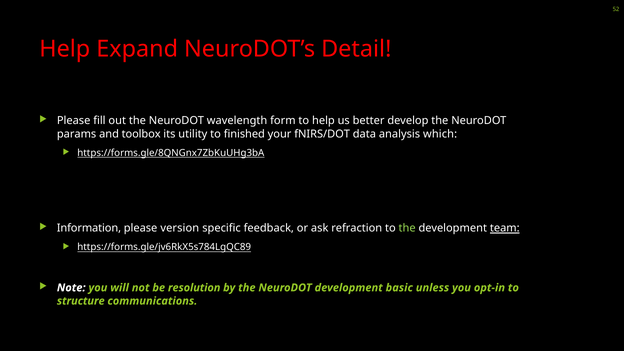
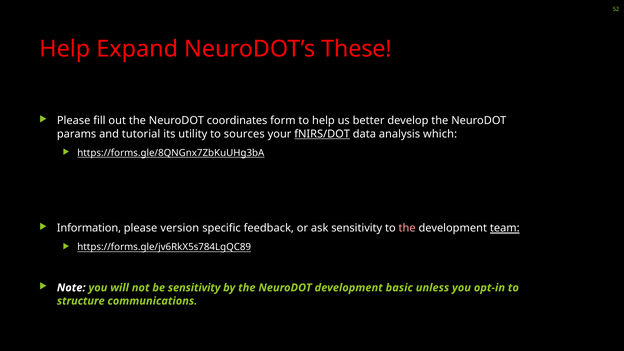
Detail: Detail -> These (356, 49)
wavelength: wavelength -> coordinates (237, 121)
toolbox: toolbox -> tutorial (141, 134)
finished: finished -> sources (244, 134)
fNIRS/DOT underline: none -> present (322, 134)
ask refraction: refraction -> sensitivity (357, 228)
the colour: light green -> pink (407, 228)
be resolution: resolution -> sensitivity (194, 288)
